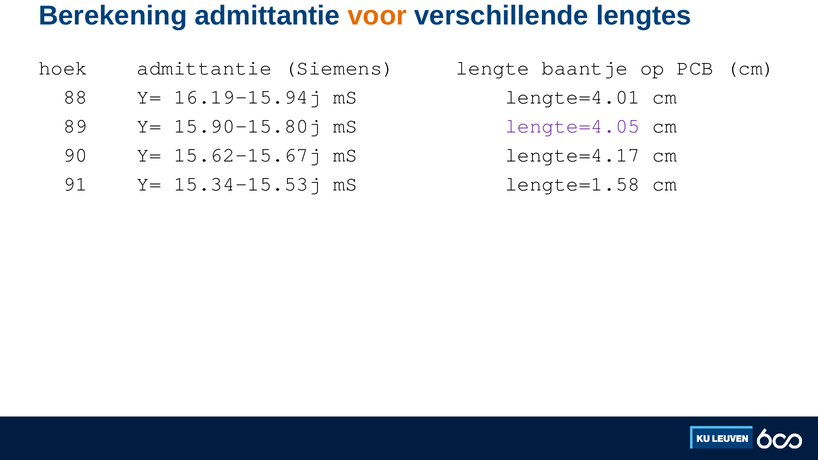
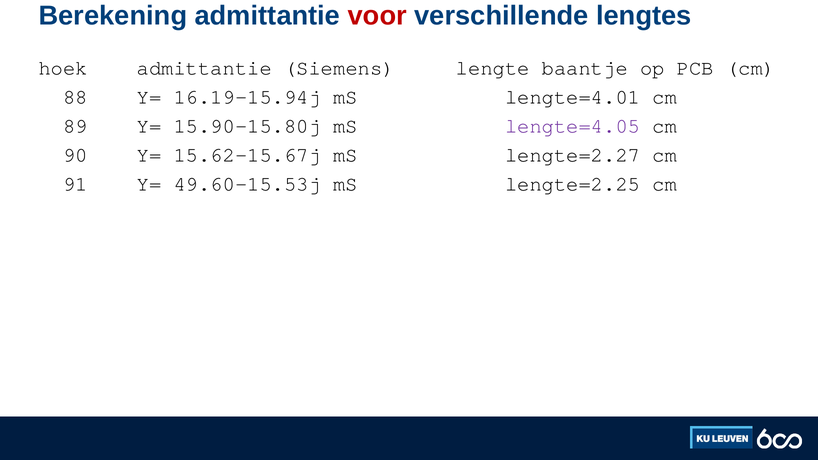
voor colour: orange -> red (377, 16)
lengte=4.17: lengte=4.17 -> lengte=2.27 (573, 155)
15.34-15.53j: 15.34-15.53j -> 49.60-15.53j (247, 184)
lengte=1.58: lengte=1.58 -> lengte=2.25 (573, 184)
